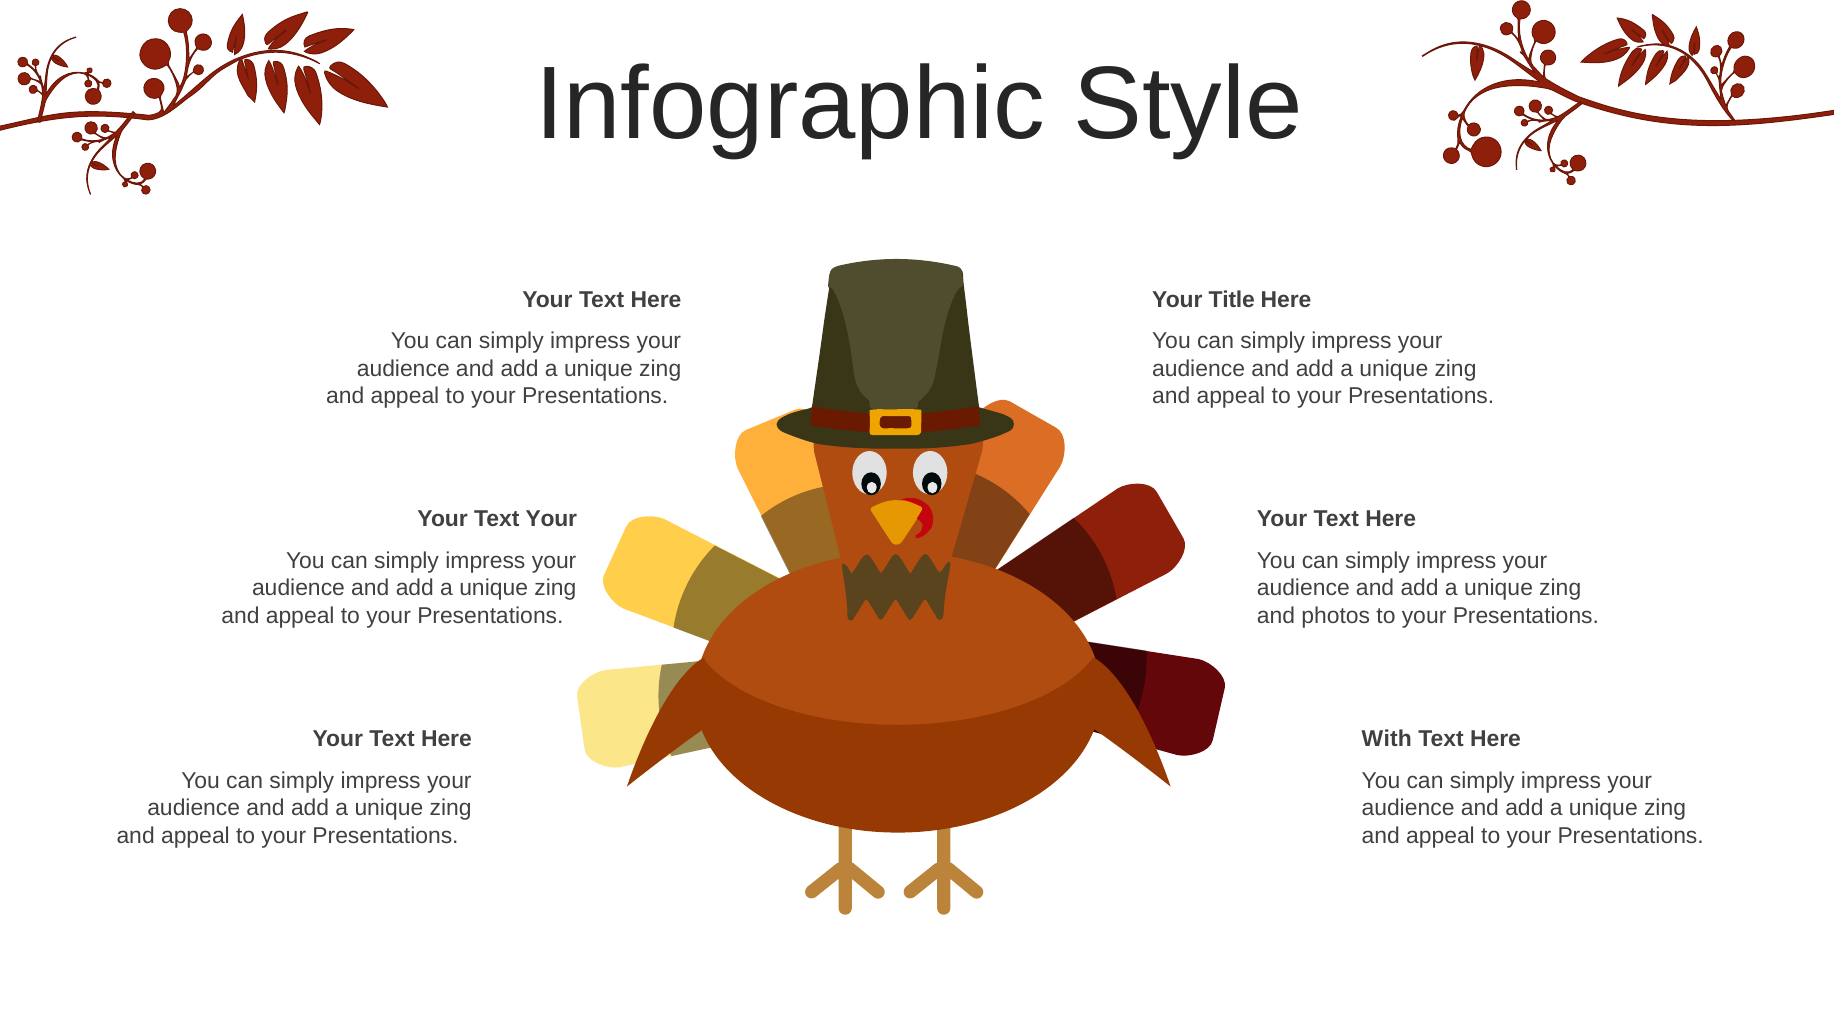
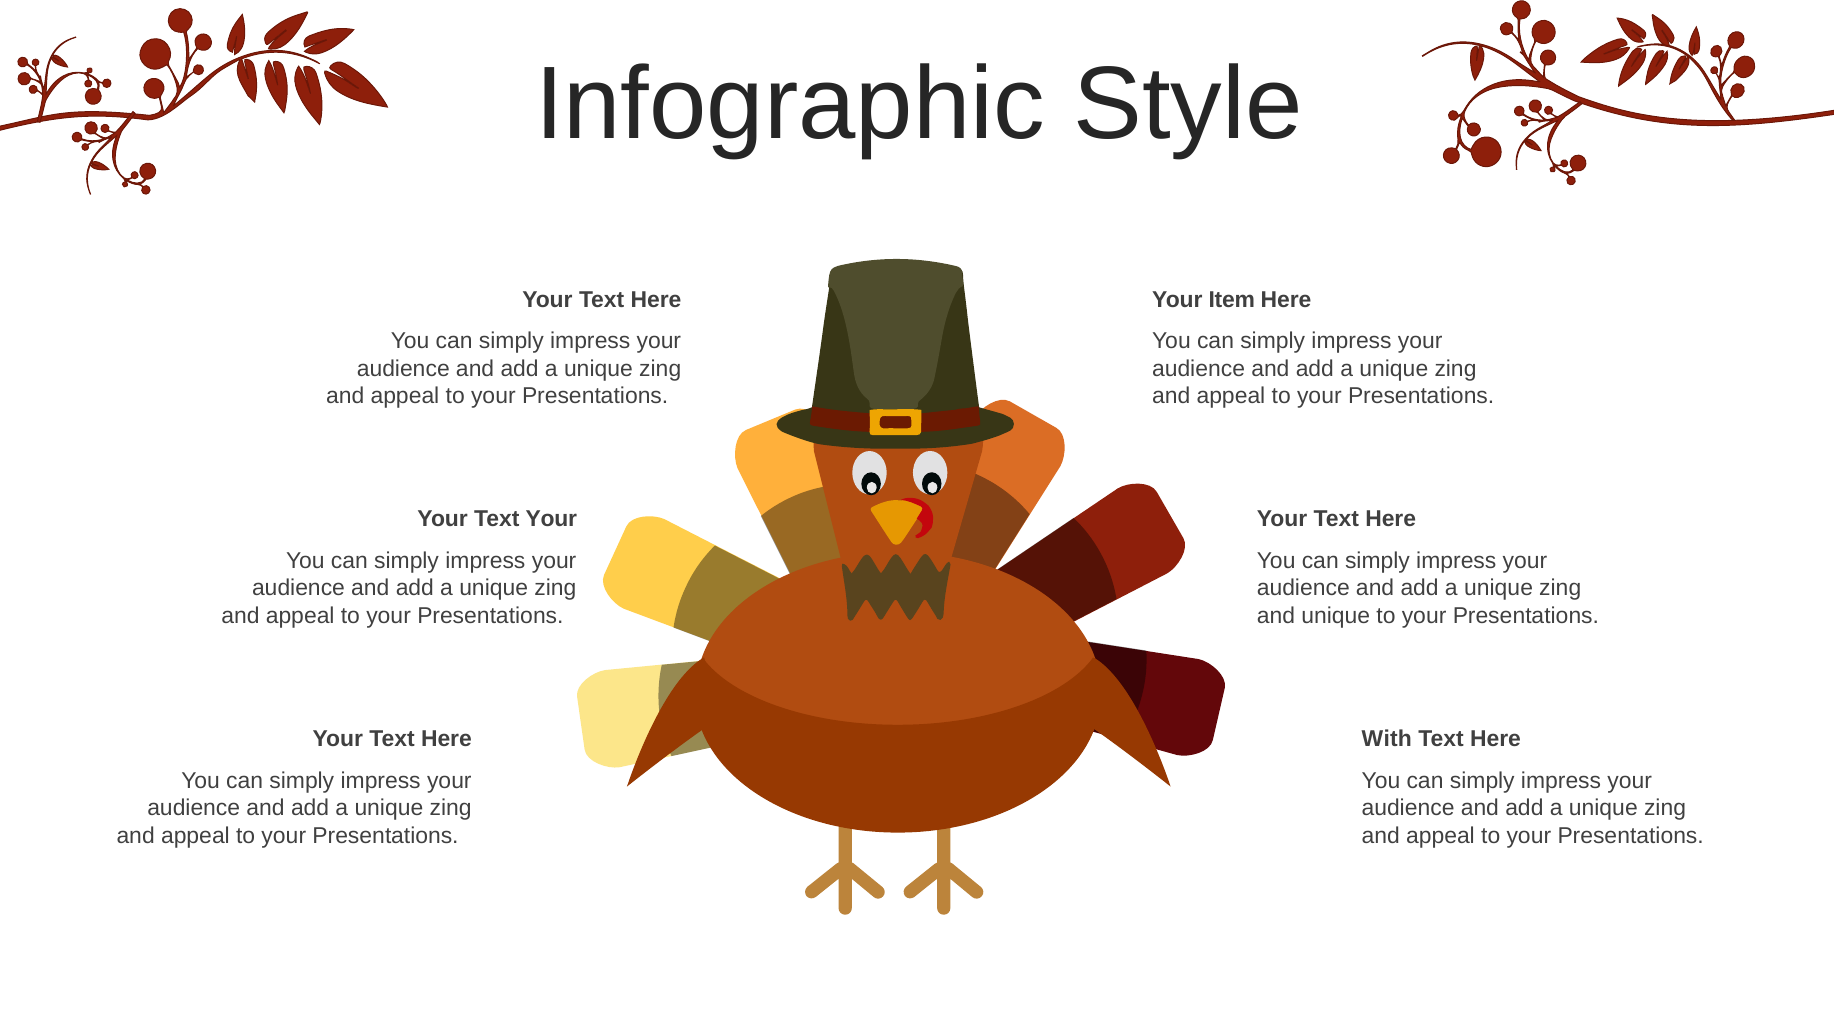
Title: Title -> Item (1232, 300)
and photos: photos -> unique (1336, 616)
